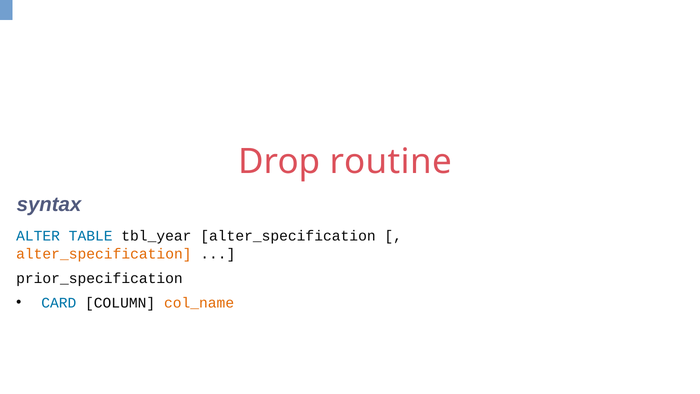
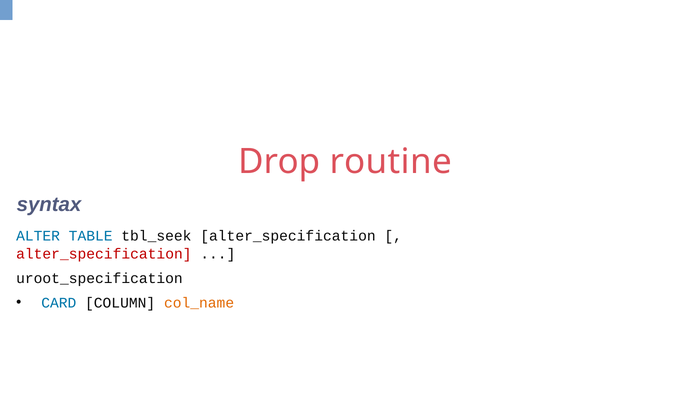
tbl_year: tbl_year -> tbl_seek (156, 236)
alter_specification colour: orange -> red (104, 254)
prior_specification: prior_specification -> uroot_specification (99, 278)
